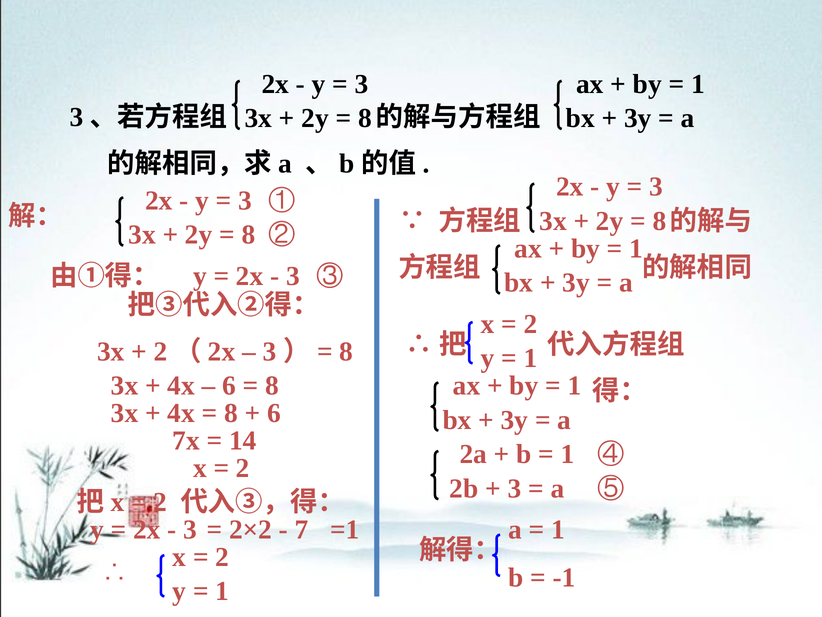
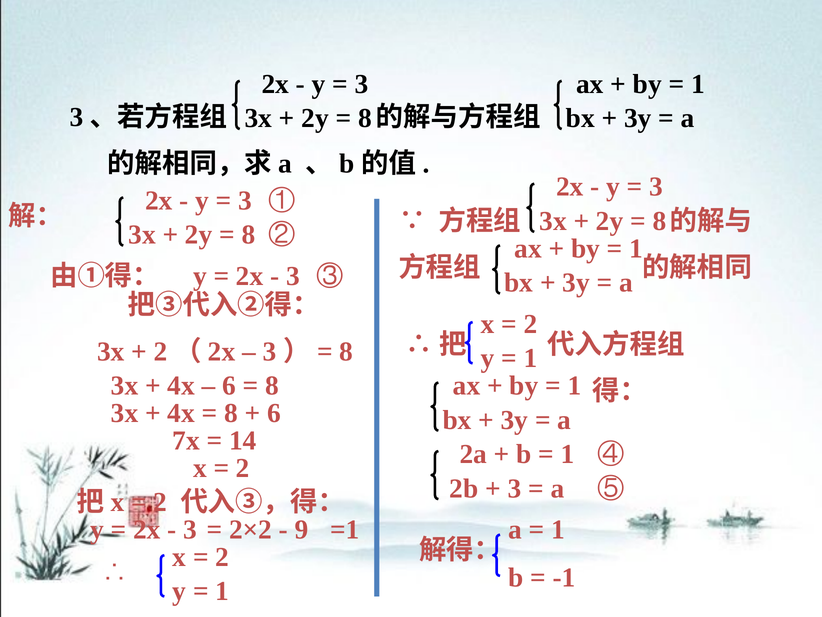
7: 7 -> 9 (302, 529)
